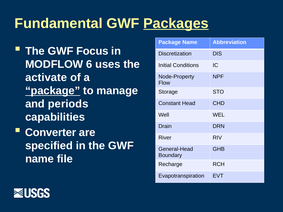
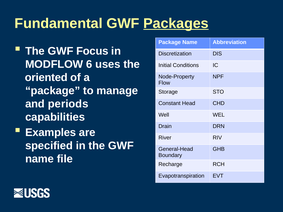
activate: activate -> oriented (46, 78)
package underline: present -> none (53, 91)
Converter: Converter -> Examples (51, 133)
